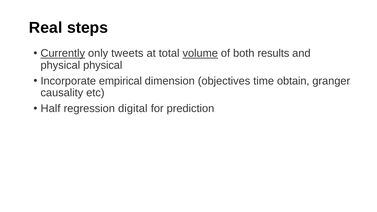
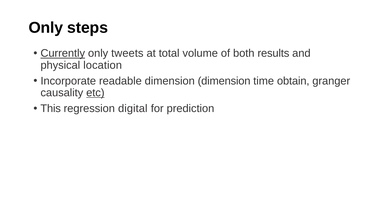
Real: Real -> Only (46, 28)
volume underline: present -> none (200, 53)
physical physical: physical -> location (103, 65)
empirical: empirical -> readable (120, 81)
dimension objectives: objectives -> dimension (224, 81)
etc underline: none -> present (95, 93)
Half: Half -> This (51, 109)
